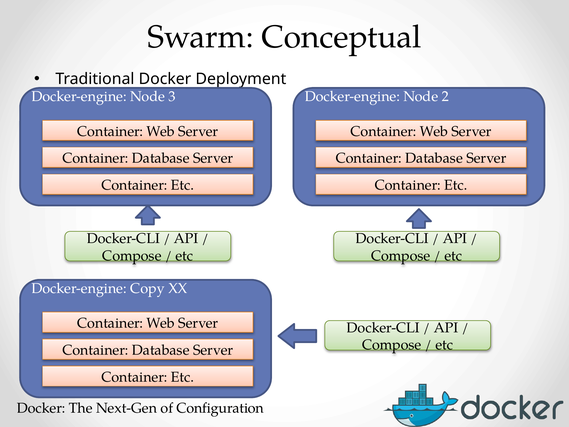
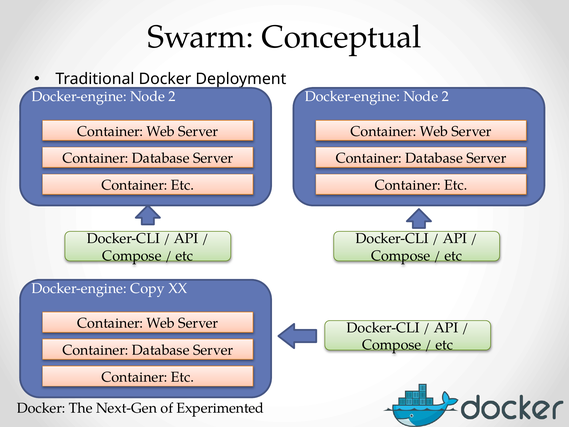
3: 3 -> 2 (172, 96)
Configuration: Configuration -> Experimented (220, 408)
